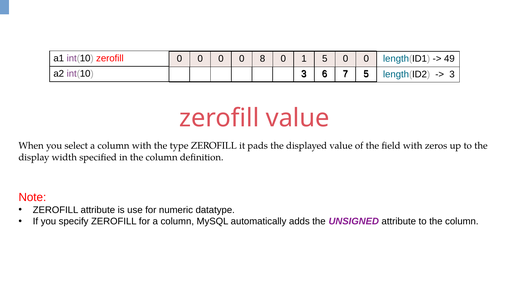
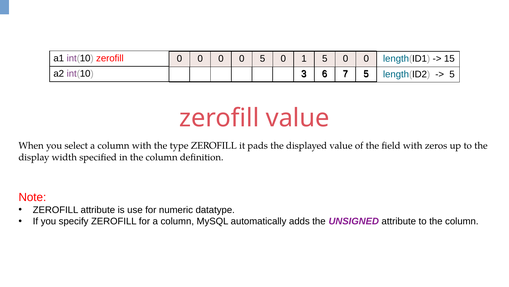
0 8: 8 -> 5 (262, 59)
49: 49 -> 15 (449, 59)
3: 3 -> 5 (452, 74)
